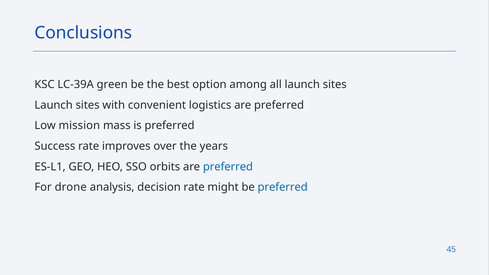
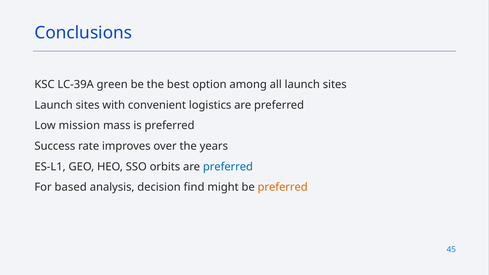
drone: drone -> based (71, 187)
decision rate: rate -> find (194, 187)
preferred colour: blue -> orange (283, 187)
